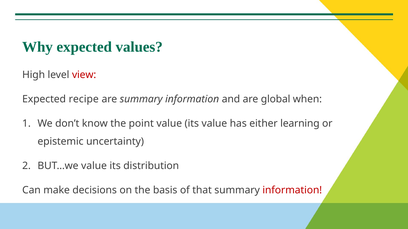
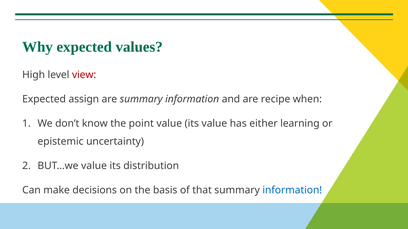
recipe: recipe -> assign (84, 99)
global: global -> recipe (276, 99)
information colour: red -> blue (292, 191)
